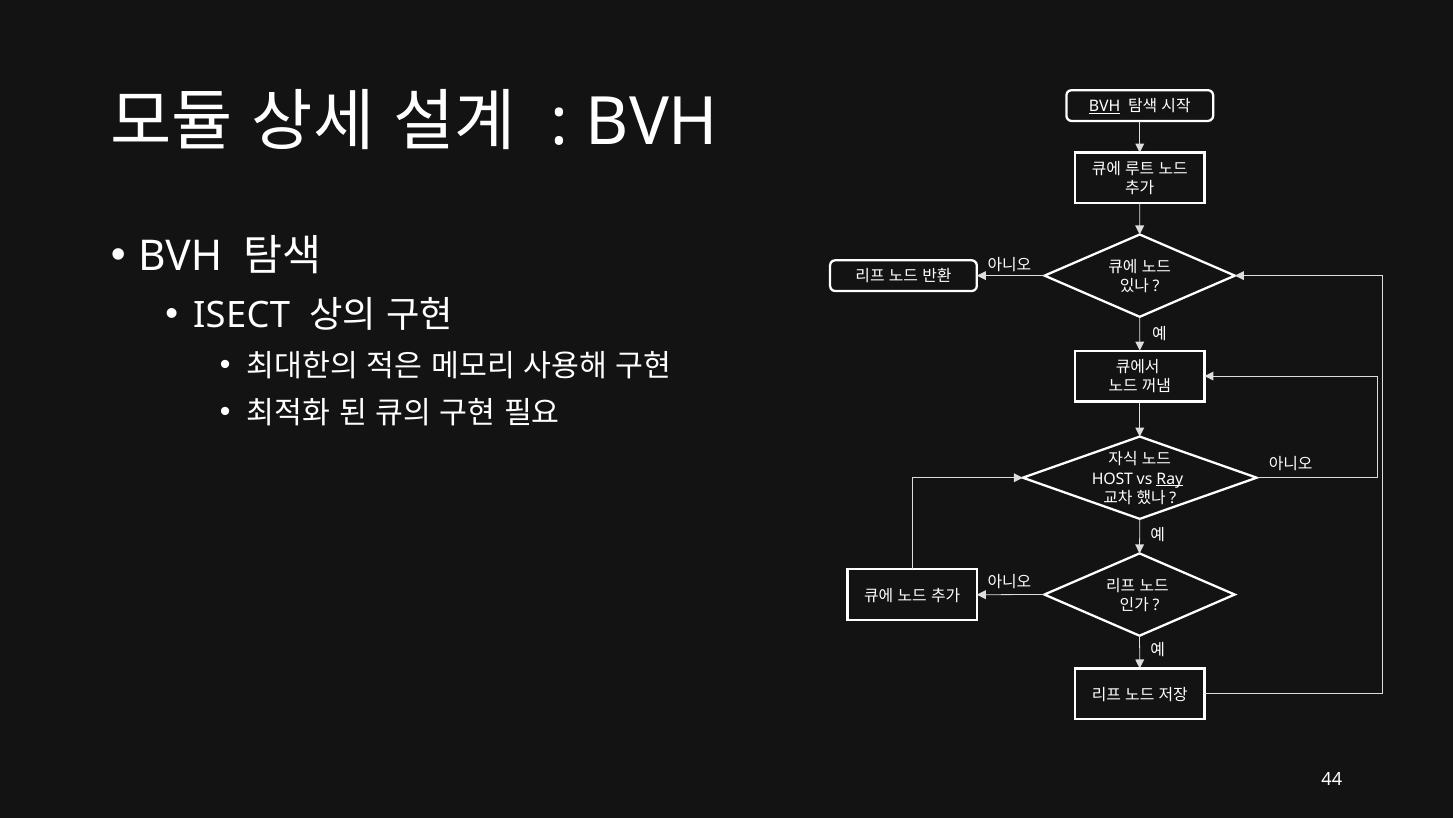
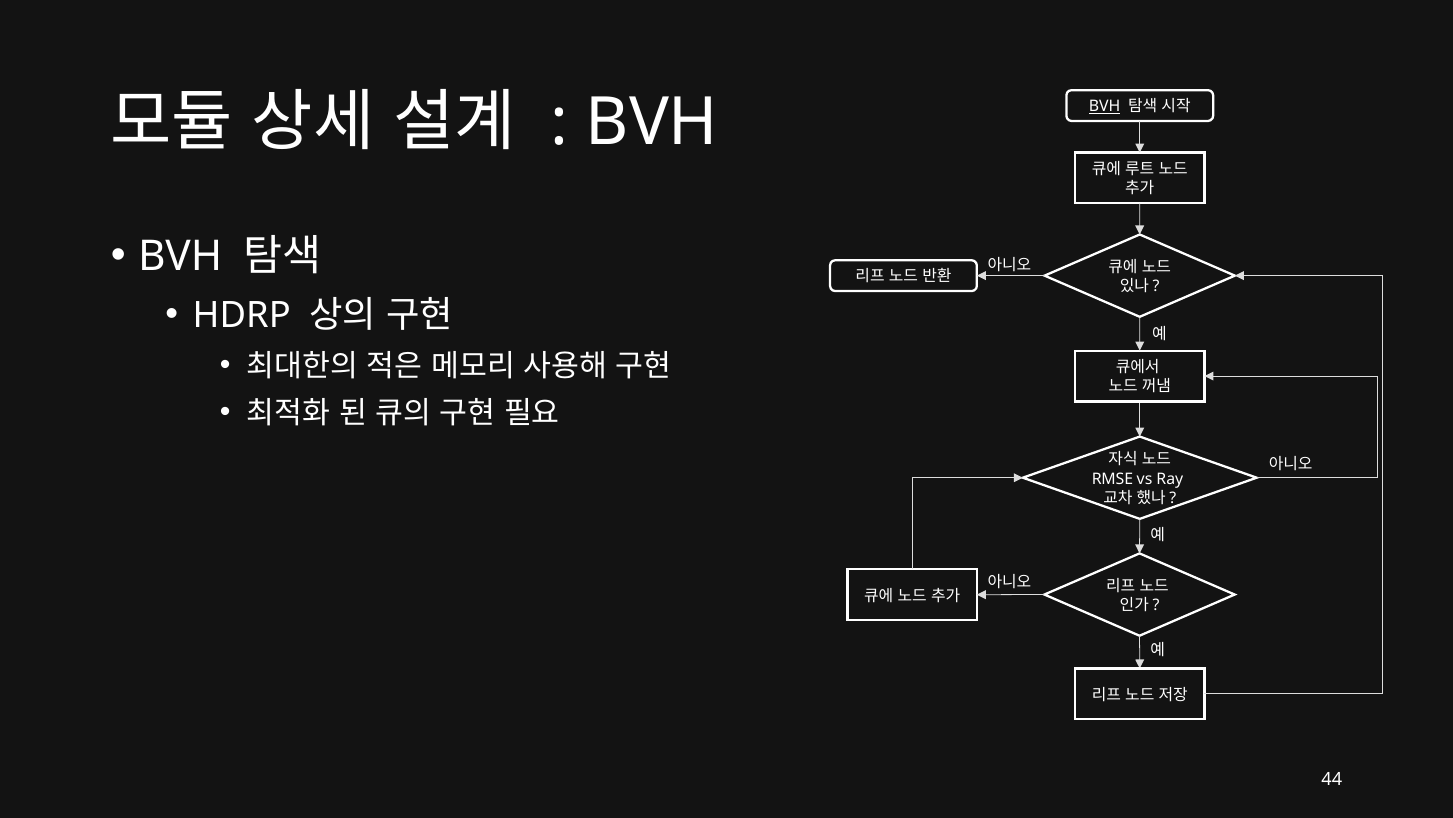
ISECT: ISECT -> HDRP (242, 315)
HOST: HOST -> RMSE (1112, 478)
Ray underline: present -> none (1170, 478)
